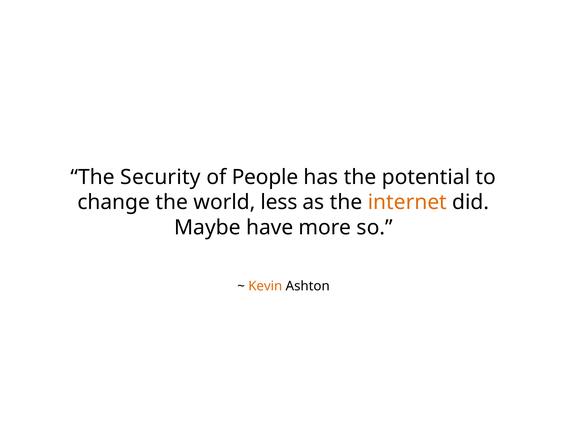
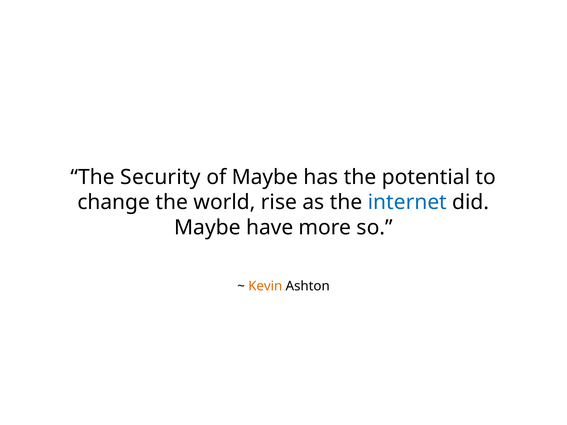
of People: People -> Maybe (265, 177)
less: less -> rise (279, 202)
internet colour: orange -> blue (407, 202)
